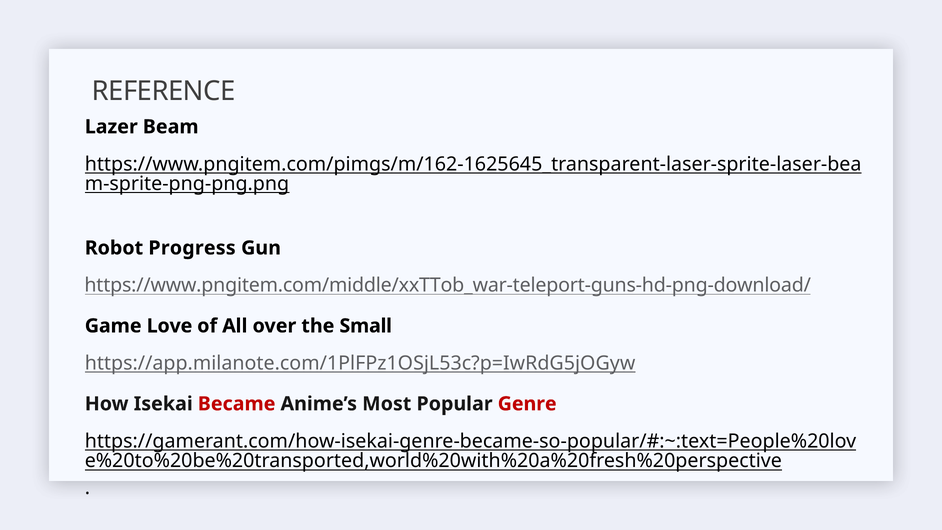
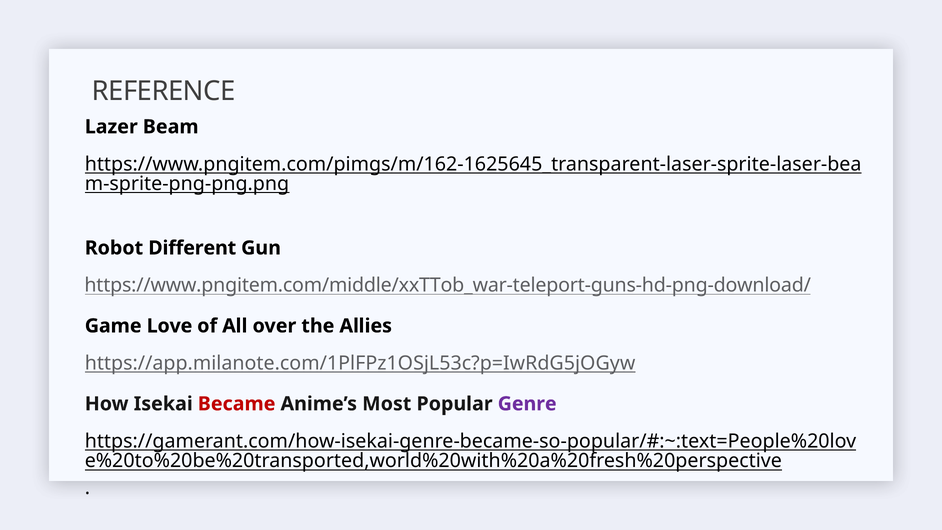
Progress: Progress -> Different (192, 248)
Small: Small -> Allies (366, 326)
Genre colour: red -> purple (527, 404)
